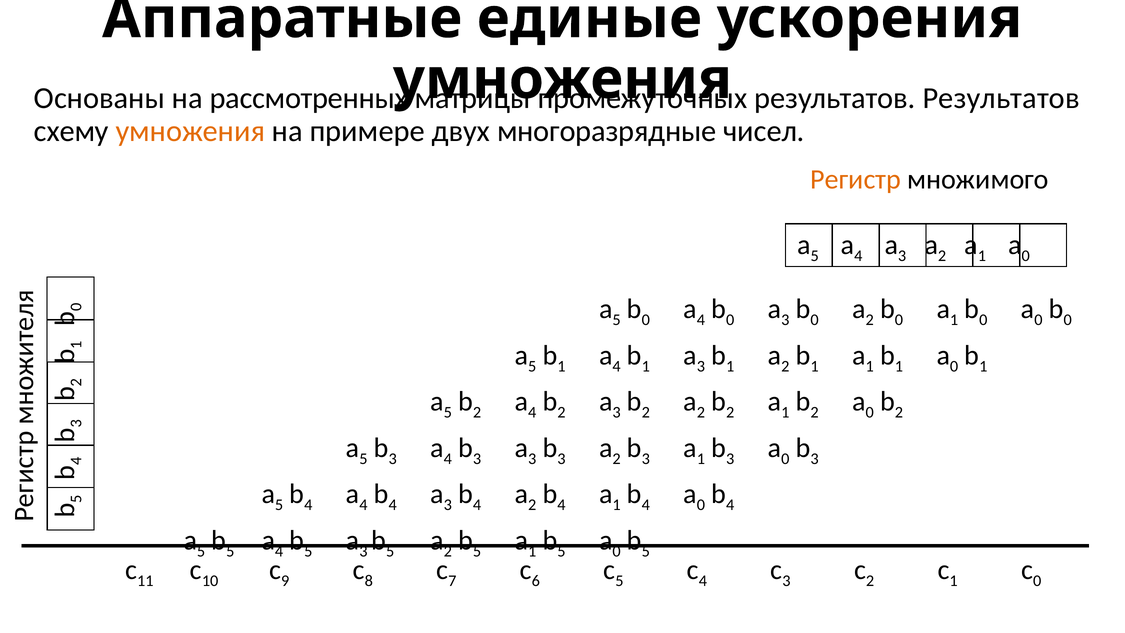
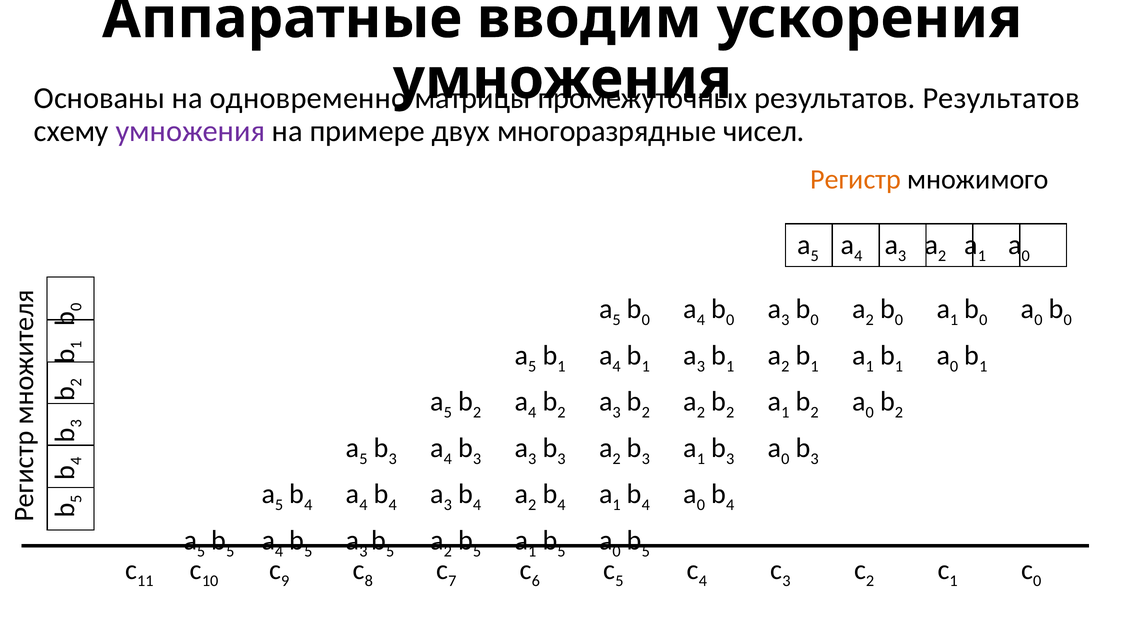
единые: единые -> вводим (589, 19)
рассмотренных: рассмотренных -> одновременно (309, 98)
умножения colour: orange -> purple (190, 131)
